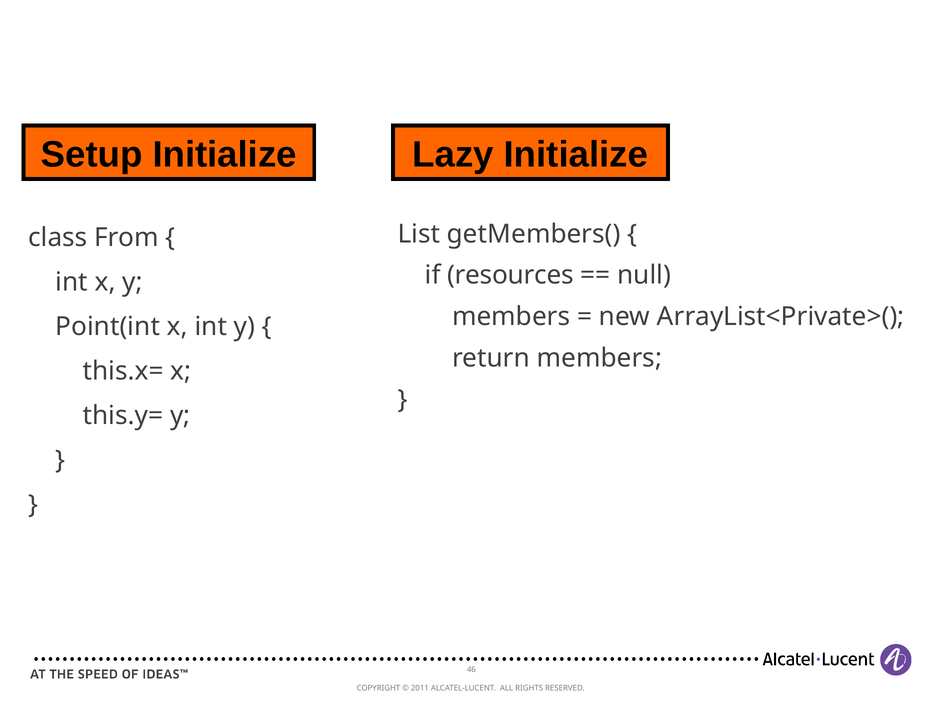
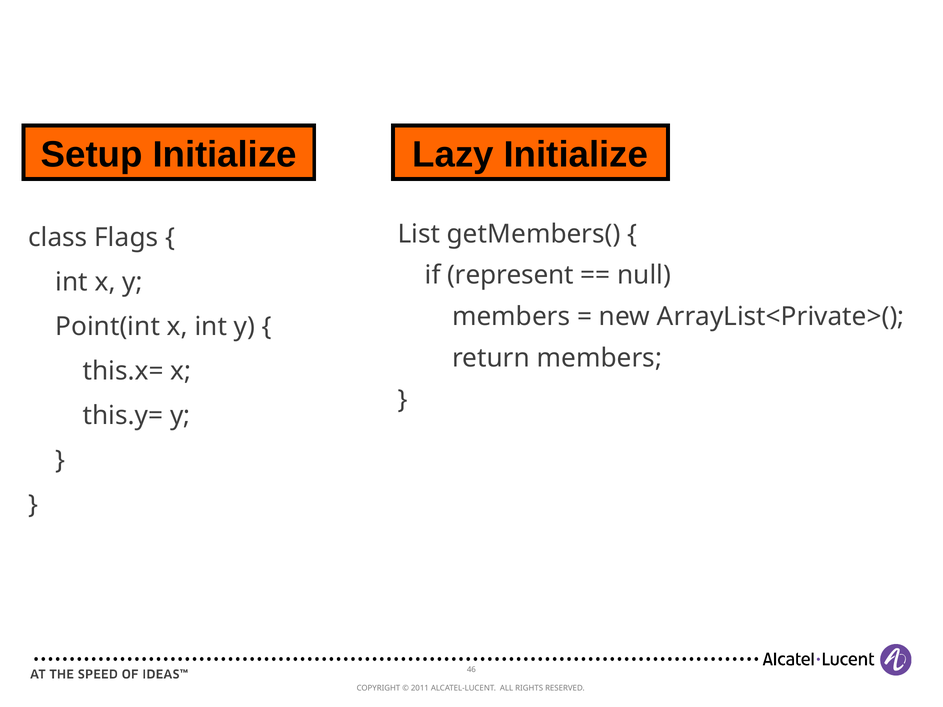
From: From -> Flags (126, 238)
resources: resources -> represent (510, 275)
